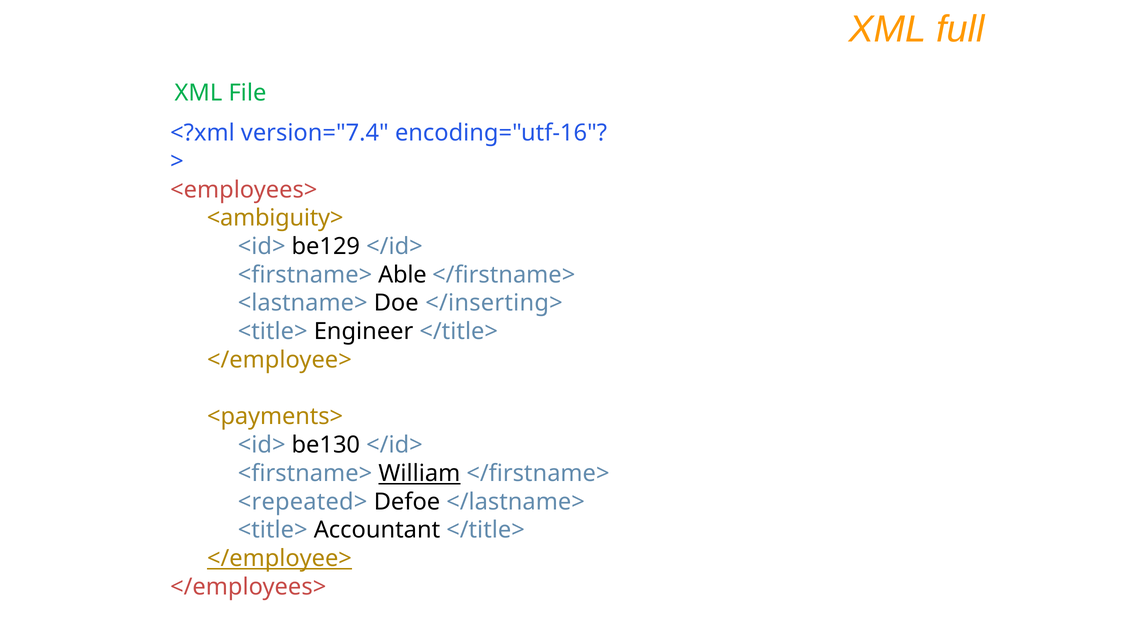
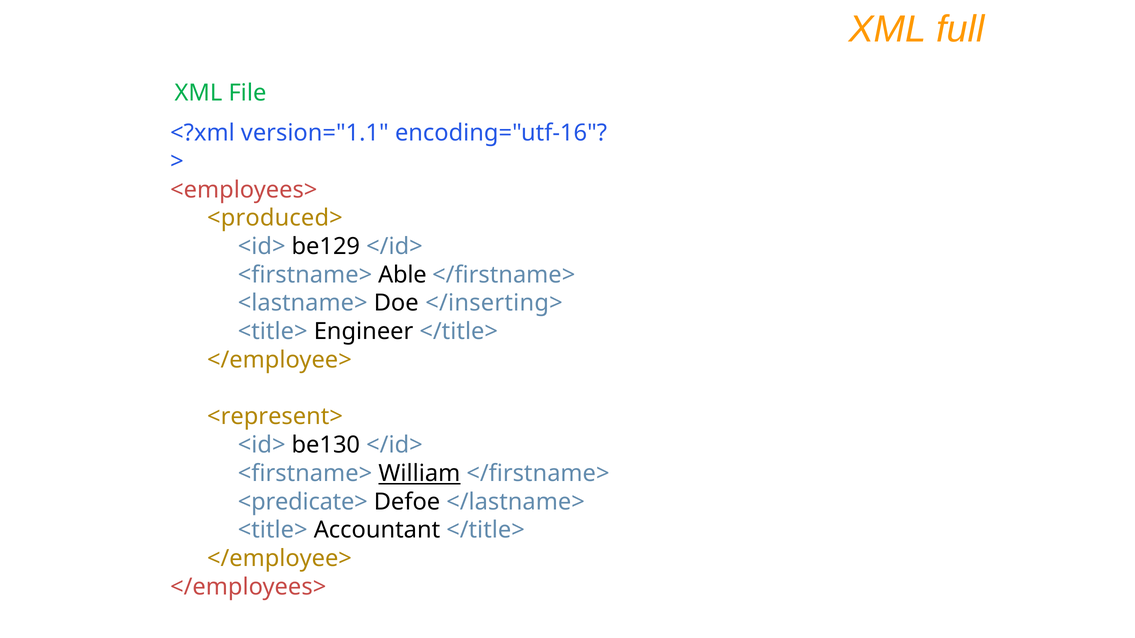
version="7.4: version="7.4 -> version="1.1 (315, 133)
<ambiguity>: <ambiguity> -> <produced> (275, 218)
<payments>: <payments> -> <represent> (275, 417)
<repeated>: <repeated> -> <predicate> (303, 502)
</employee> underline: present -> none (279, 559)
